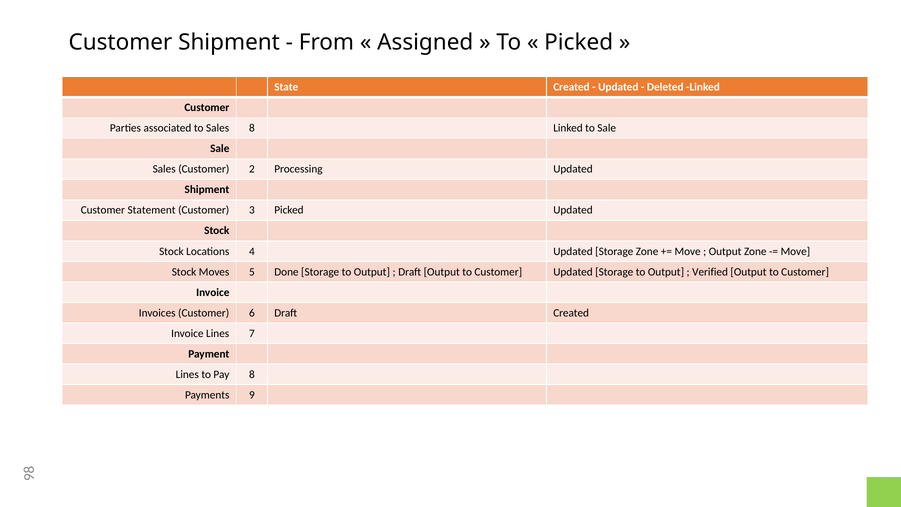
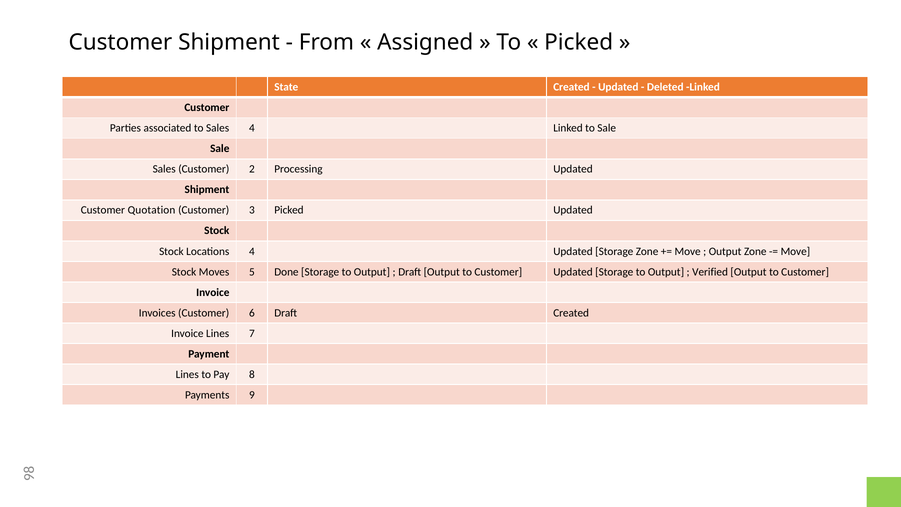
Sales 8: 8 -> 4 (252, 128)
Statement: Statement -> Quotation (152, 210)
